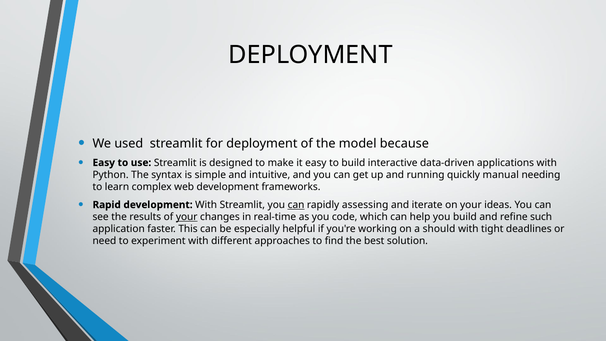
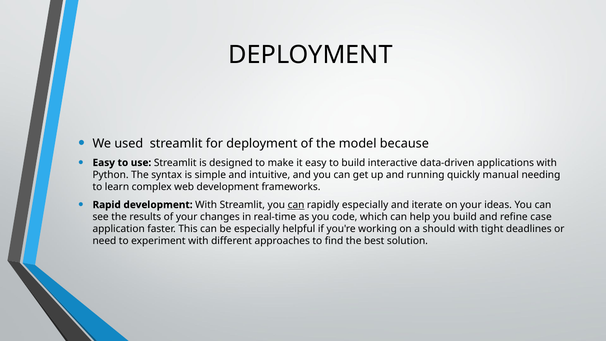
rapidly assessing: assessing -> especially (365, 205)
your underline: present -> none (187, 217)
such: such -> case (541, 217)
